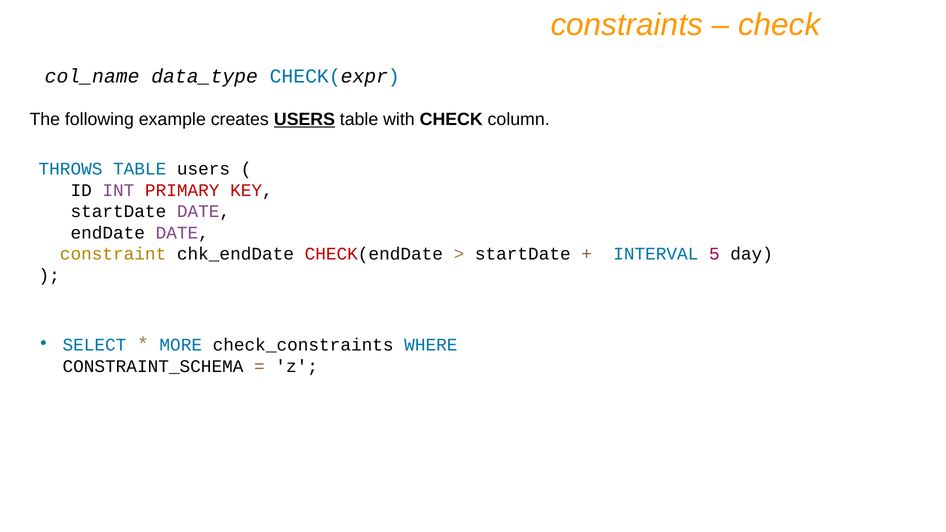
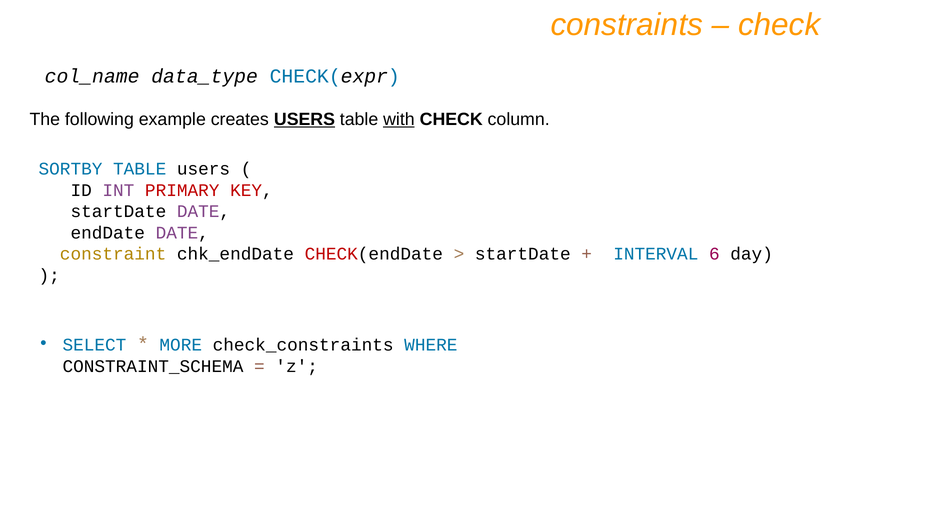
with underline: none -> present (399, 119)
THROWS: THROWS -> SORTBY (71, 169)
5: 5 -> 6 (714, 254)
